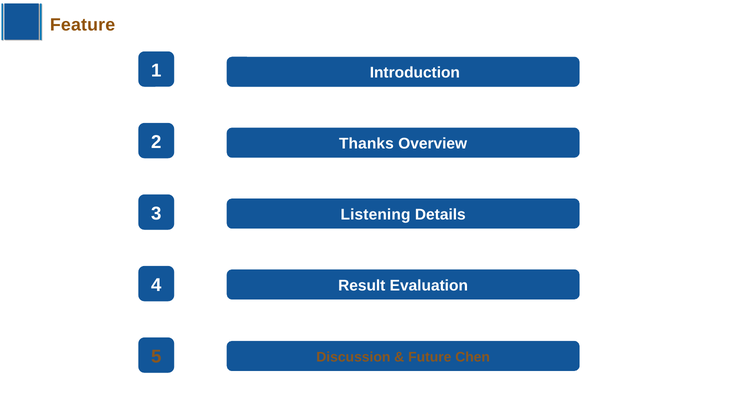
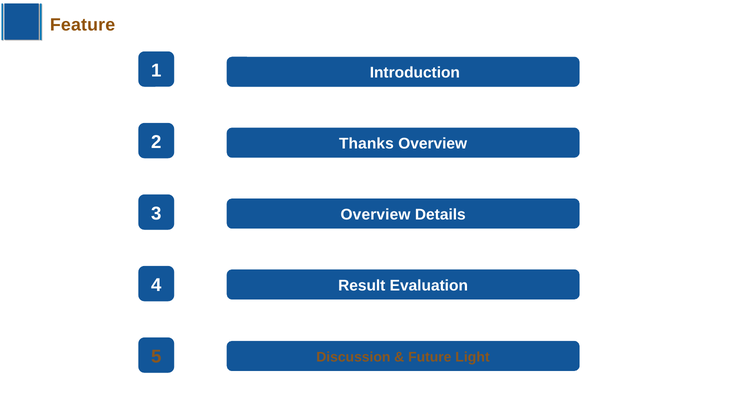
Listening: Listening -> Overview (375, 215)
Chen: Chen -> Light (472, 357)
